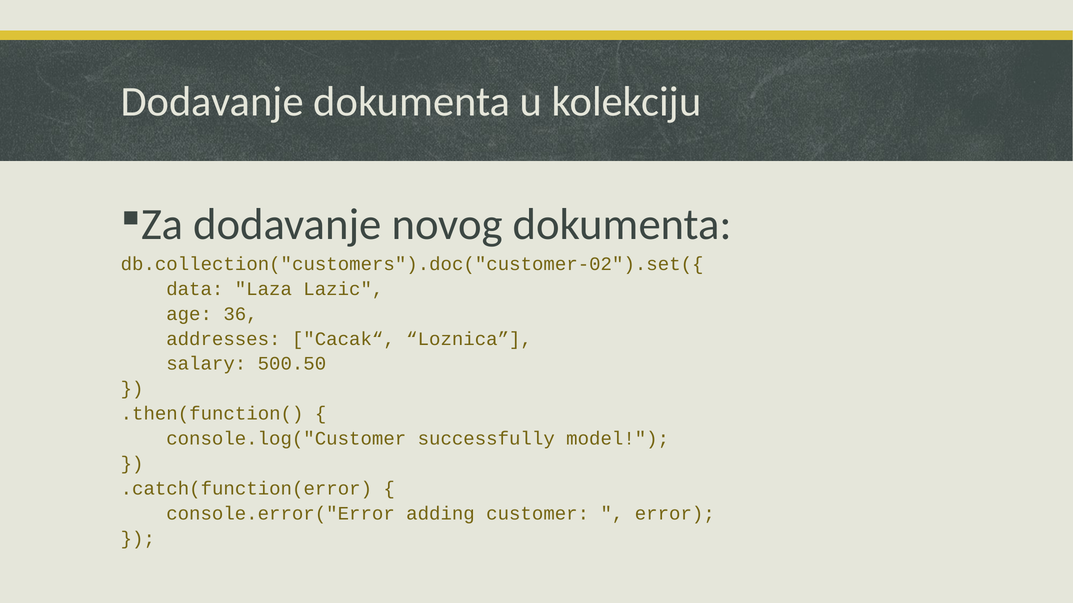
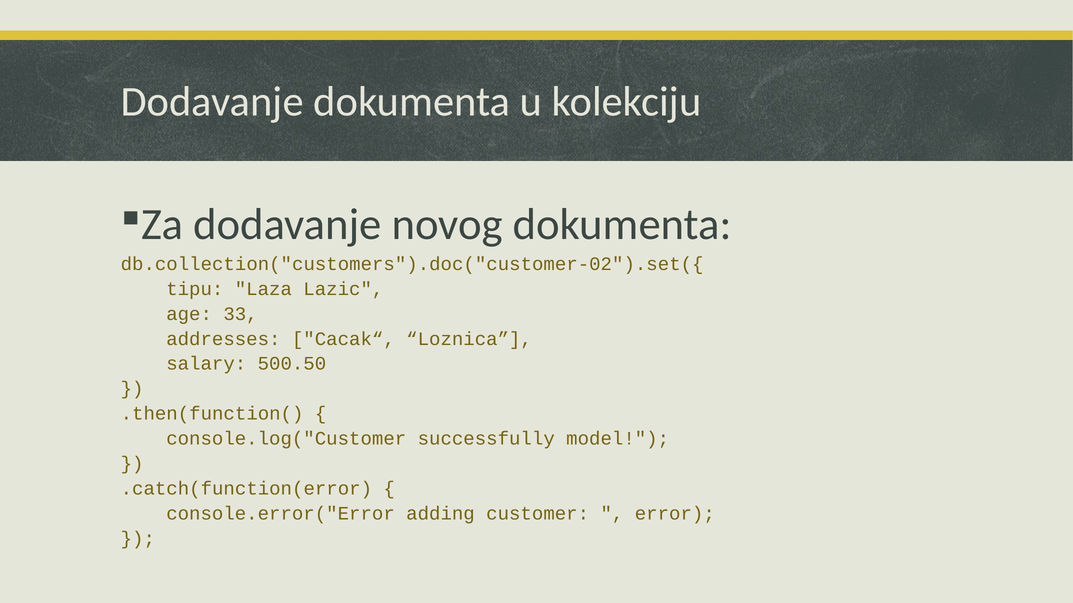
data: data -> tipu (195, 289)
36: 36 -> 33 (241, 314)
